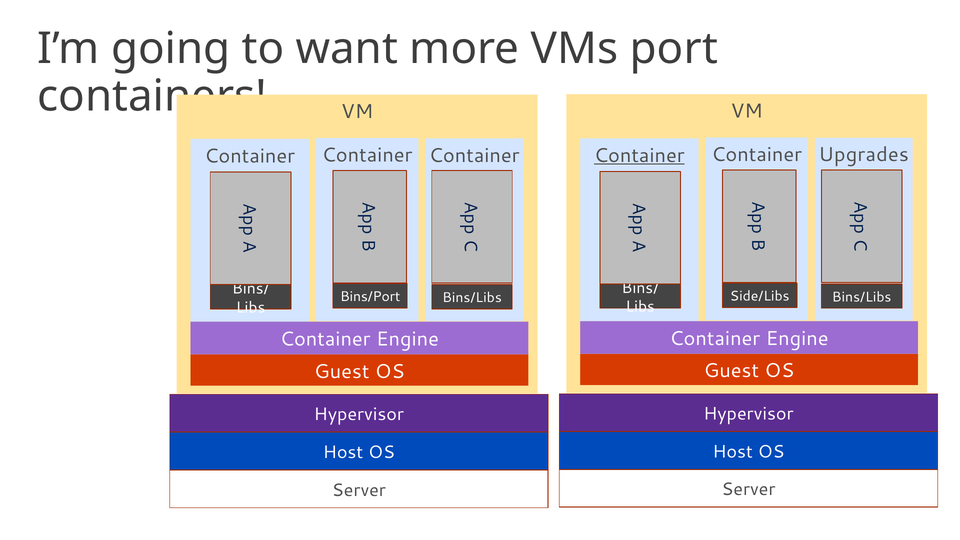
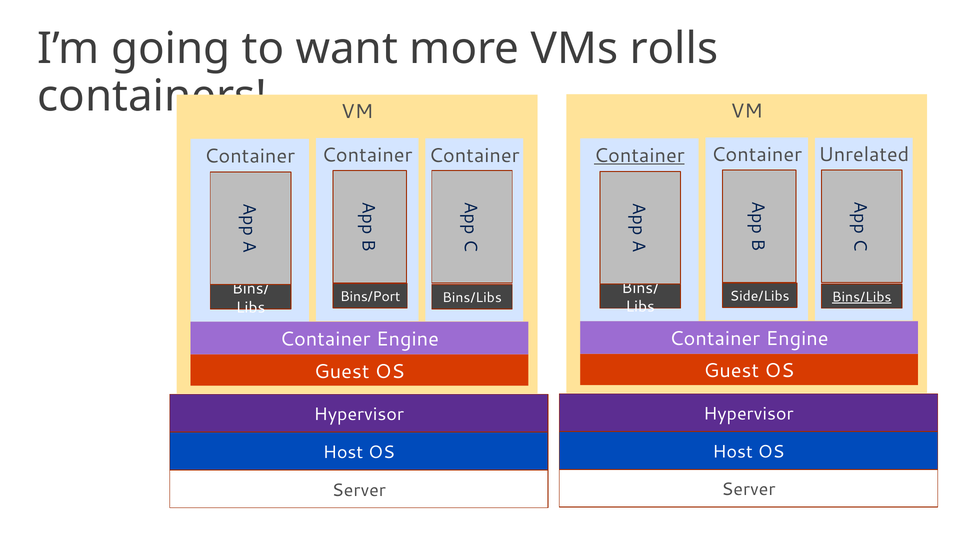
port: port -> rolls (674, 49)
Upgrades: Upgrades -> Unrelated (864, 155)
Bins/Libs underline: none -> present (862, 297)
